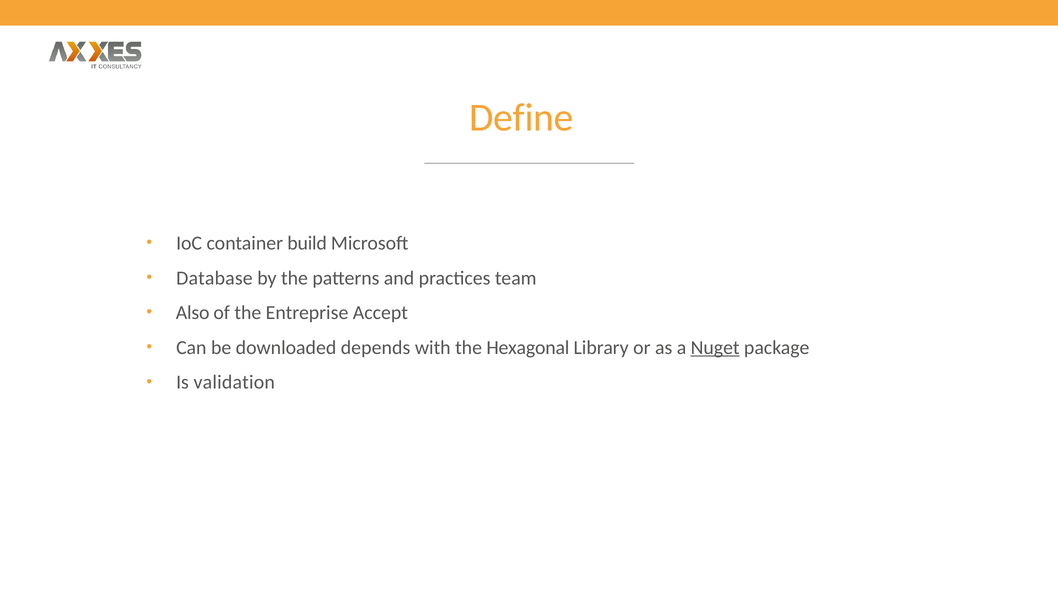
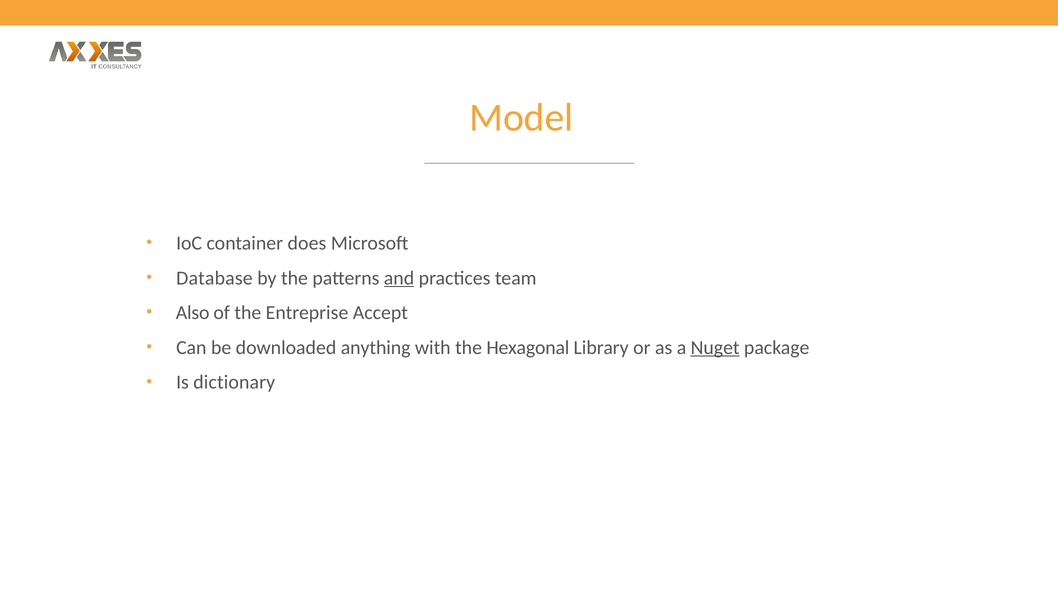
Define: Define -> Model (521, 118)
build: build -> does (307, 243)
and underline: none -> present (399, 278)
depends: depends -> anything (376, 348)
validation: validation -> dictionary (234, 383)
